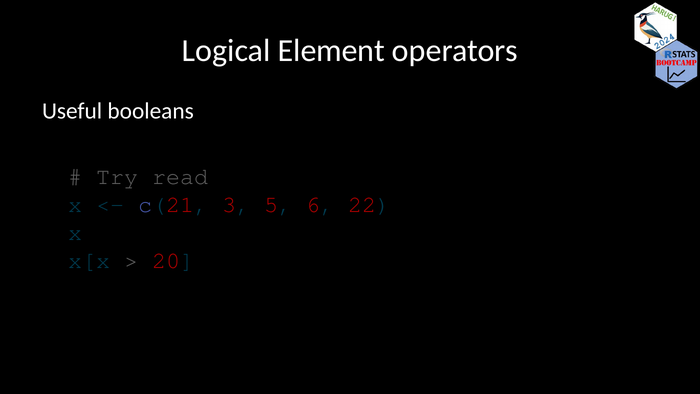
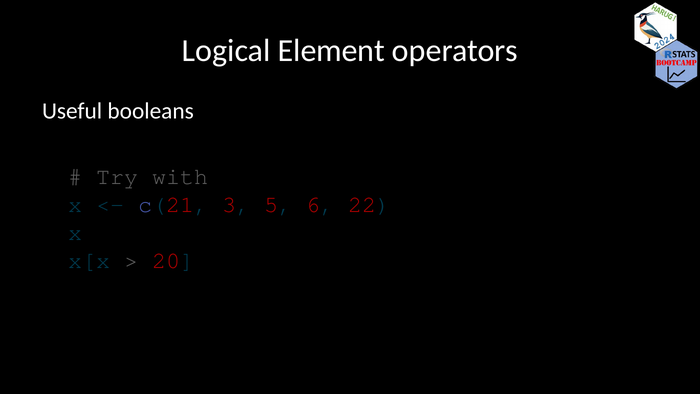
read: read -> with (180, 176)
